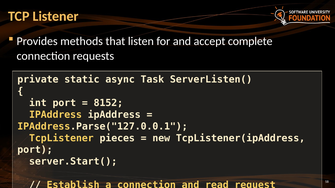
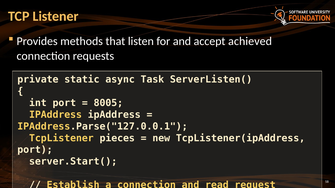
complete: complete -> achieved (250, 41)
8152: 8152 -> 8005 (108, 103)
